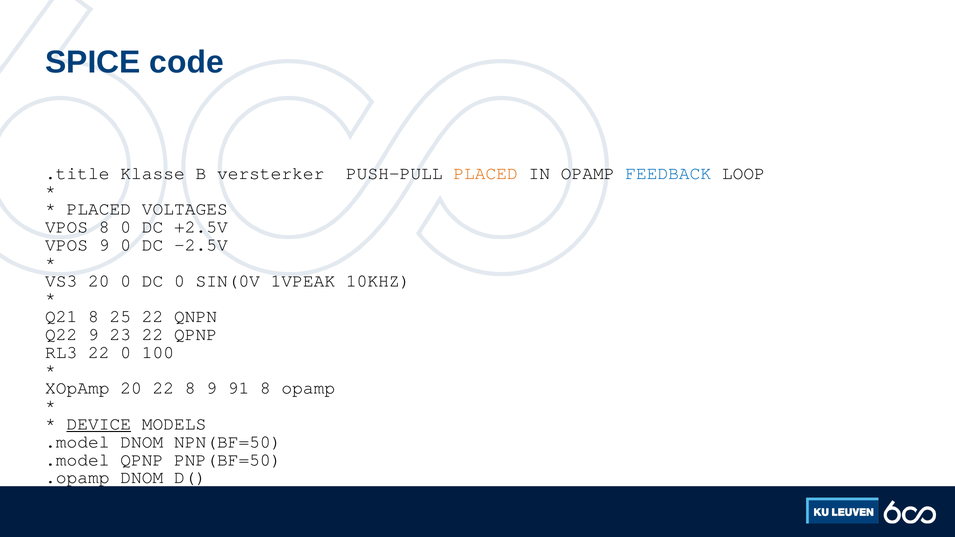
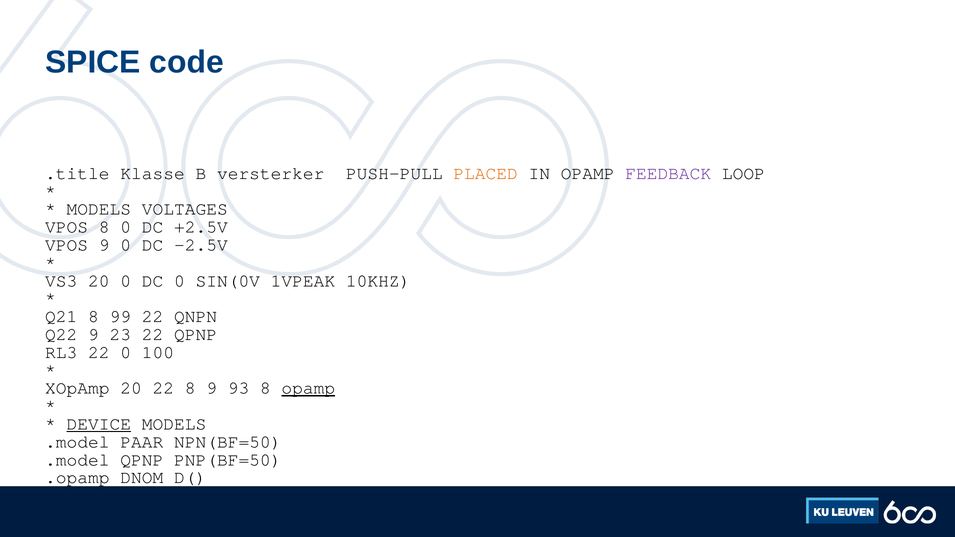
FEEDBACK colour: blue -> purple (668, 173)
PLACED: PLACED -> MODELS (99, 209)
25: 25 -> 99 (120, 317)
91: 91 -> 93 (239, 388)
opamp underline: none -> present (308, 388)
.model DNOM: DNOM -> PAAR (142, 442)
